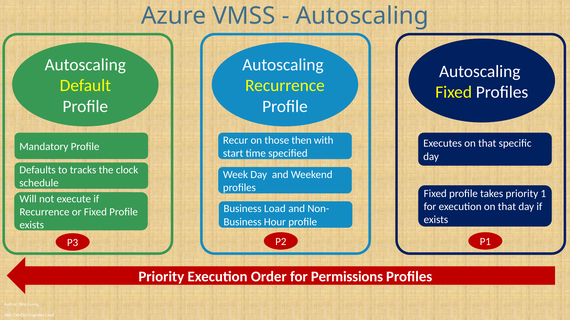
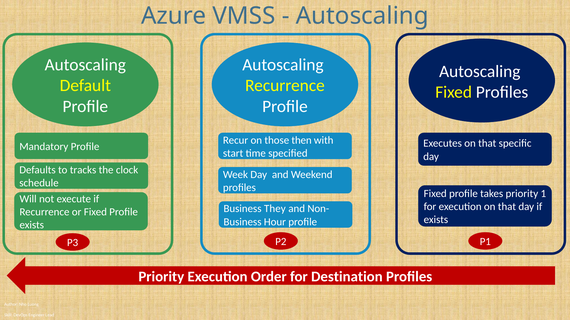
Load: Load -> They (275, 209)
Permissions: Permissions -> Destination (347, 277)
